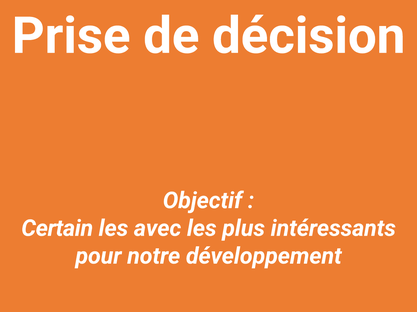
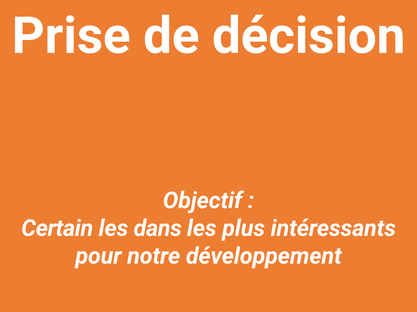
avec: avec -> dans (158, 229)
